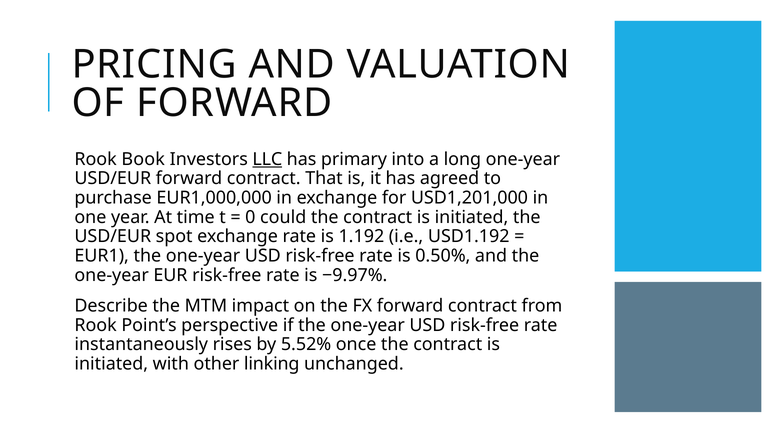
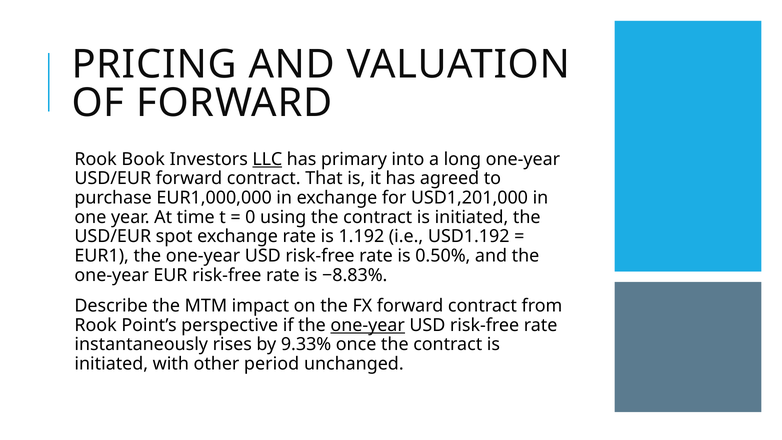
could: could -> using (283, 217)
−9.97%: −9.97% -> −8.83% (355, 275)
one-year underline: none -> present (368, 325)
5.52%: 5.52% -> 9.33% (306, 344)
linking: linking -> period (272, 364)
